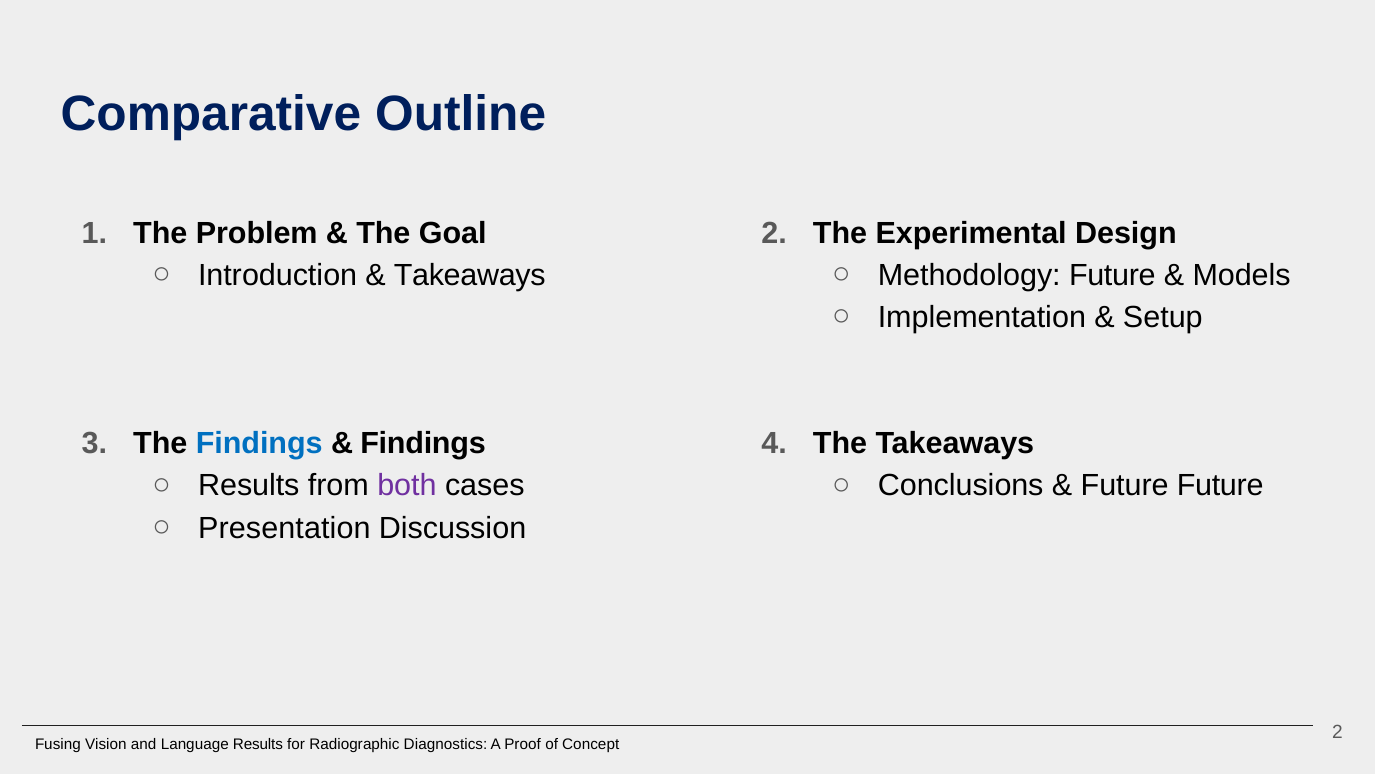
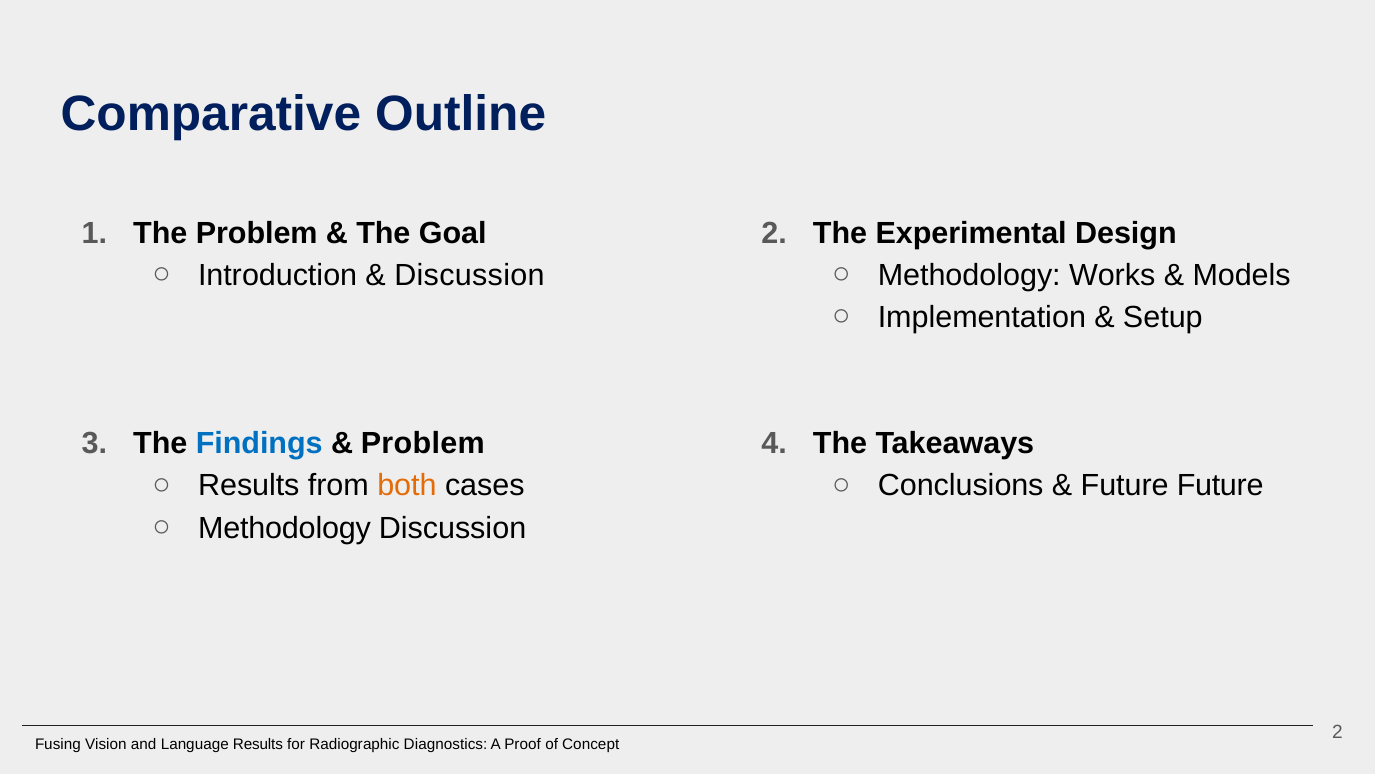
Takeaways: Takeaways -> Discussion (469, 275)
Methodology Future: Future -> Works (1112, 275)
Findings: Findings -> Problem (423, 443)
both colour: purple -> orange (407, 485)
Presentation: Presentation -> Methodology (285, 528)
